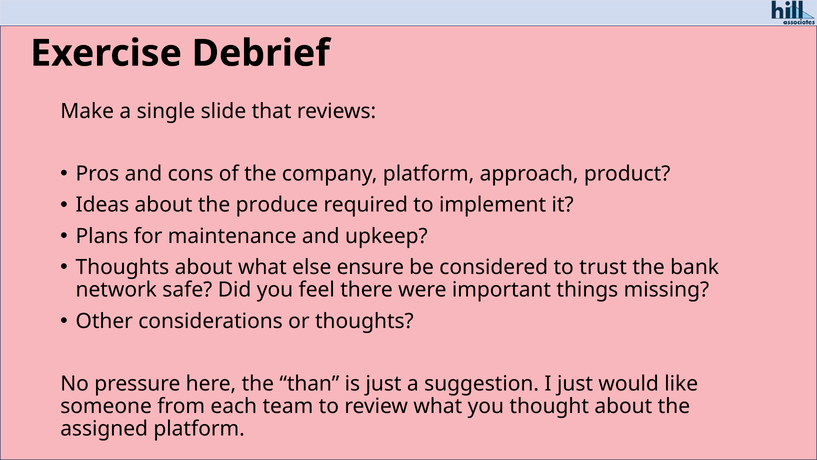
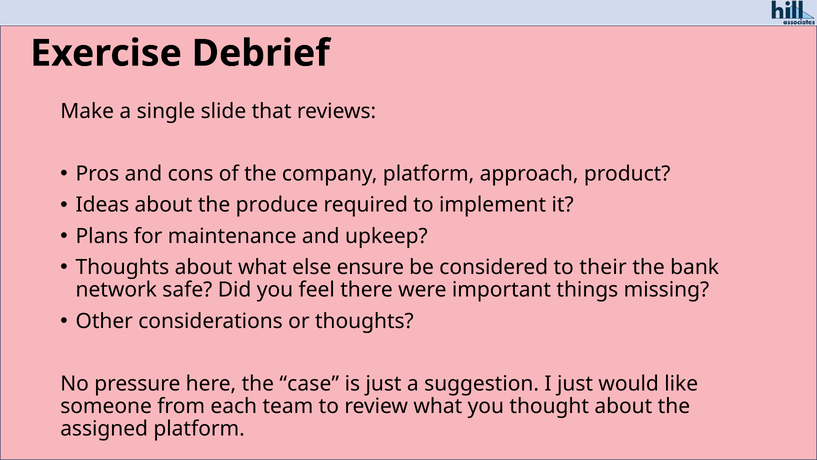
trust: trust -> their (603, 267)
than: than -> case (309, 383)
